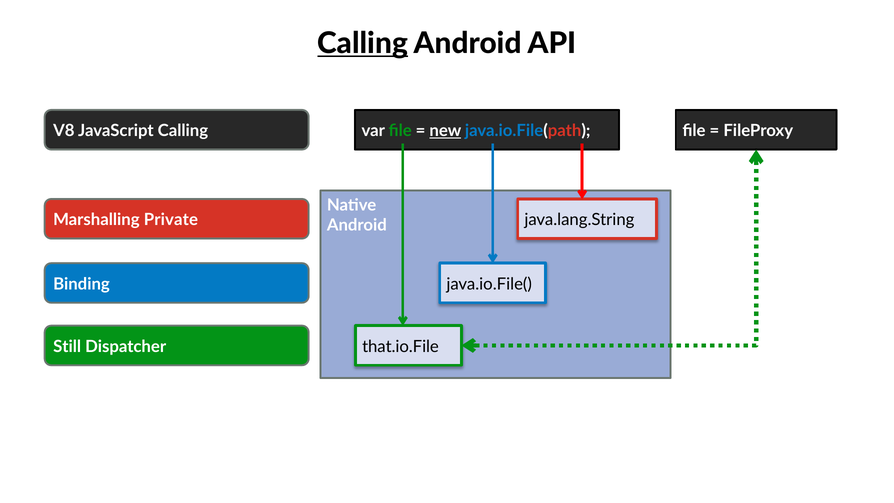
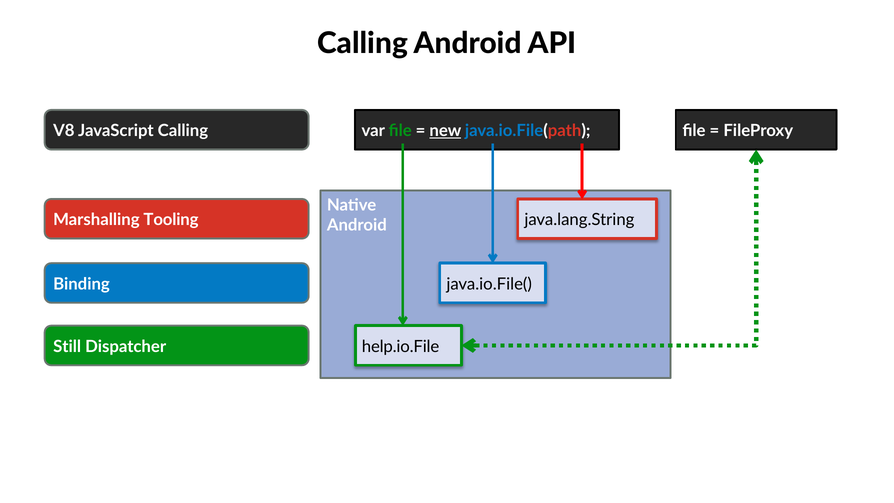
Calling underline: present -> none (363, 43)
Private: Private -> Tooling (171, 220)
that.io.File: that.io.File -> help.io.File (401, 347)
